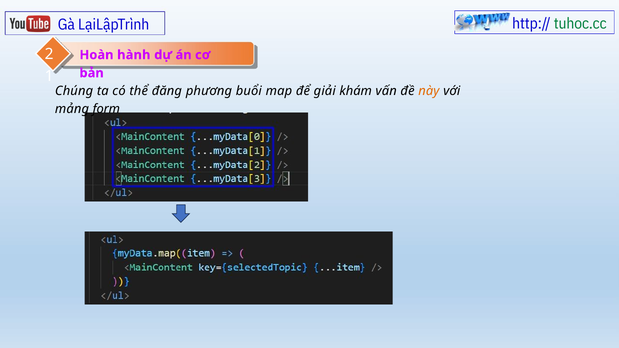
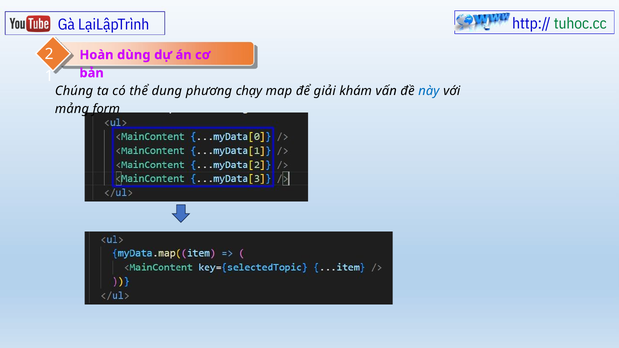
hành: hành -> dùng (134, 55)
đăng: đăng -> dung (167, 91)
buổi: buổi -> chạy (249, 91)
này colour: orange -> blue (429, 91)
